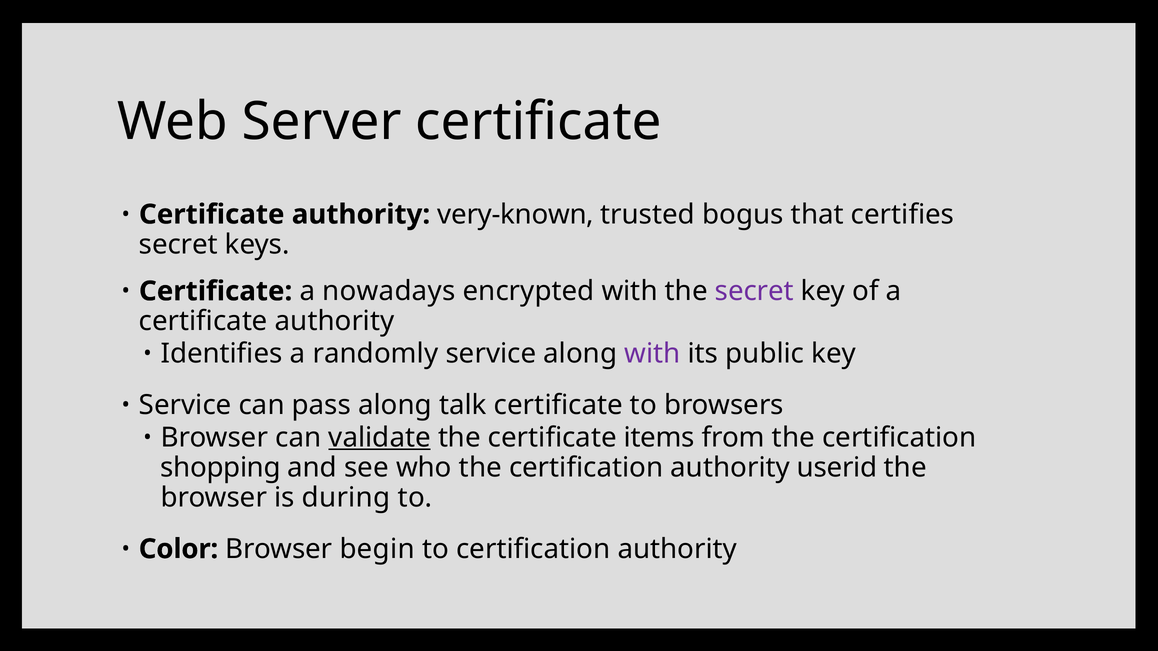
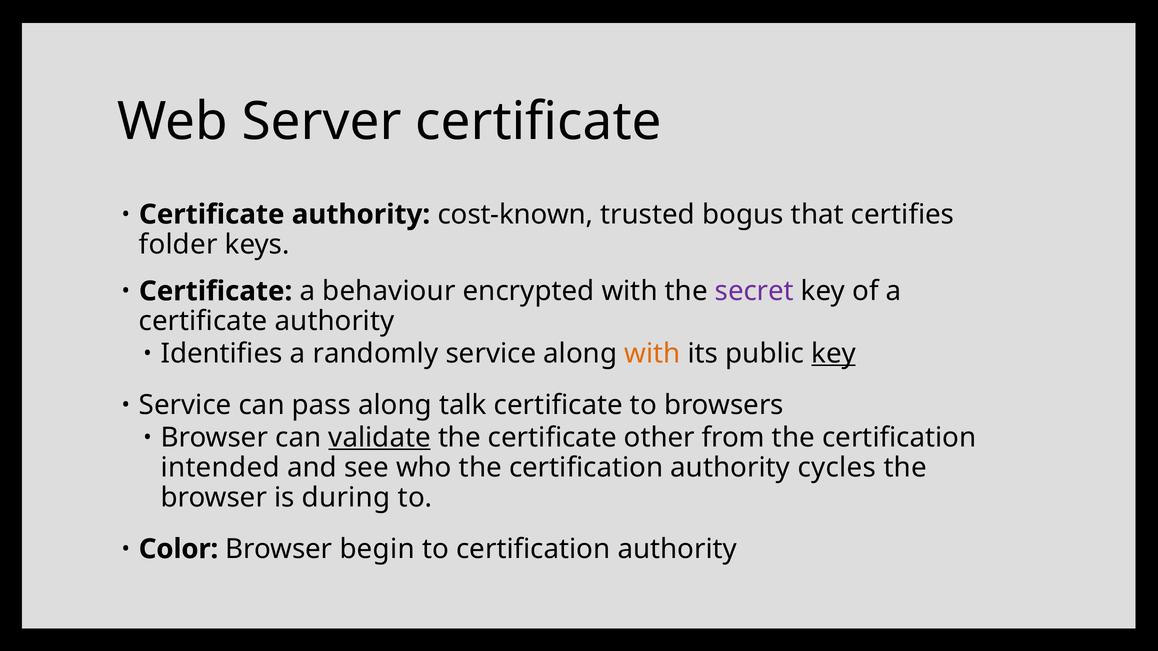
very-known: very-known -> cost-known (516, 215)
secret: secret -> folder (178, 245)
nowadays: nowadays -> behaviour (389, 291)
with colour: purple -> orange (652, 354)
key underline: none -> present (834, 354)
items: items -> other (659, 438)
shopping: shopping -> intended (220, 468)
userid: userid -> cycles (837, 468)
